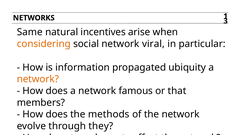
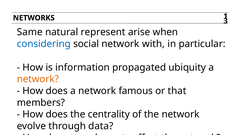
incentives: incentives -> represent (103, 32)
considering colour: orange -> blue (44, 44)
viral: viral -> with (153, 44)
methods: methods -> centrality (109, 114)
they: they -> data (101, 126)
